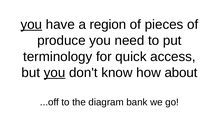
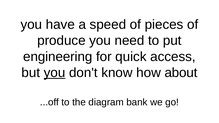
you underline: present -> none (31, 25)
region: region -> speed (108, 25)
terminology: terminology -> engineering (58, 57)
